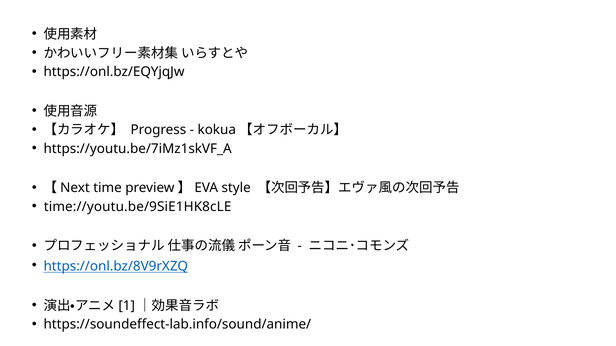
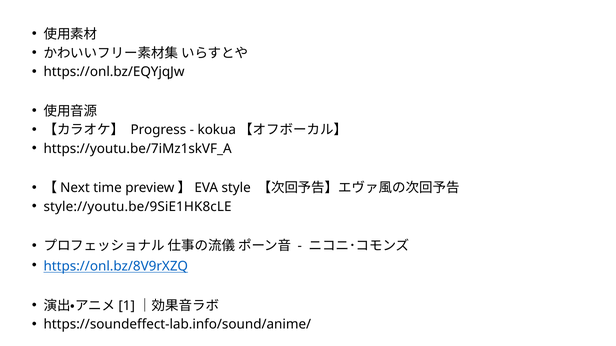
time://youtu.be/9SiE1HK8cLE: time://youtu.be/9SiE1HK8cLE -> style://youtu.be/9SiE1HK8cLE (138, 207)
